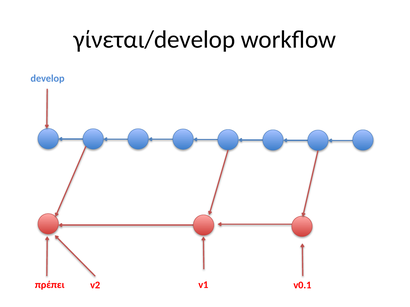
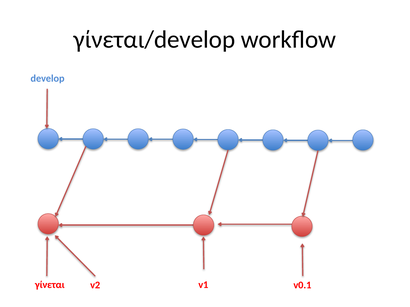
πρέπει: πρέπει -> γίνεται (50, 285)
